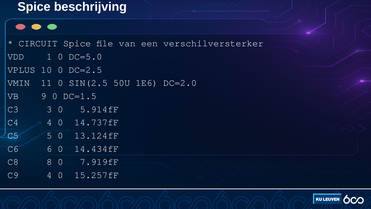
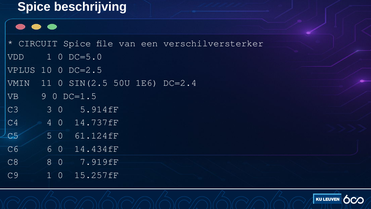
DC=2.0: DC=2.0 -> DC=2.4 (180, 83)
13.124fF: 13.124fF -> 61.124fF (97, 135)
C9 4: 4 -> 1 (49, 175)
